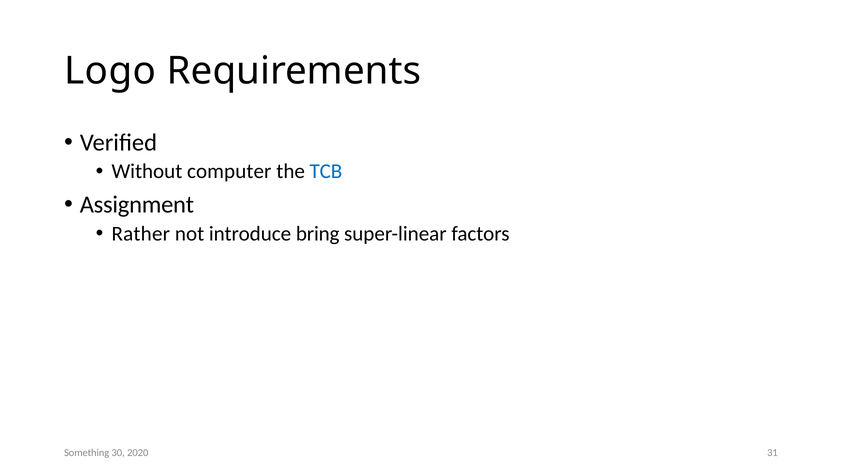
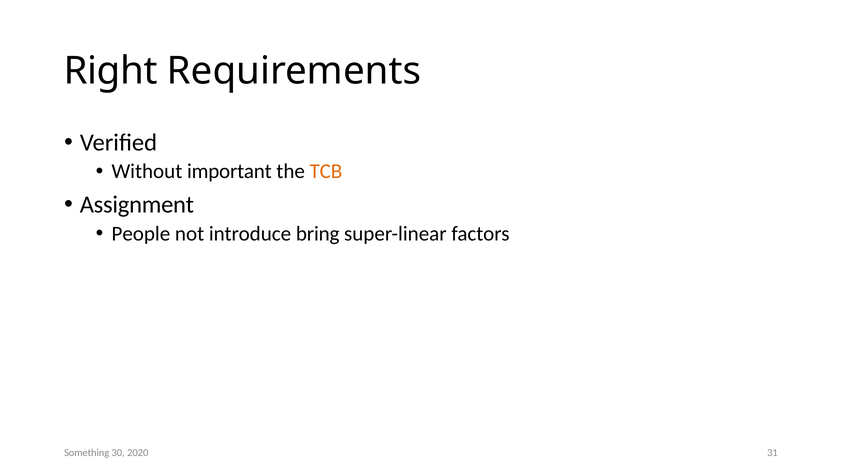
Logo: Logo -> Right (111, 71)
computer: computer -> important (229, 171)
TCB colour: blue -> orange (326, 171)
Rather: Rather -> People (141, 234)
